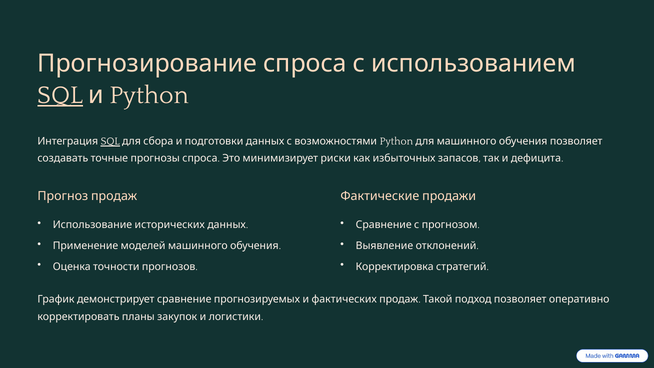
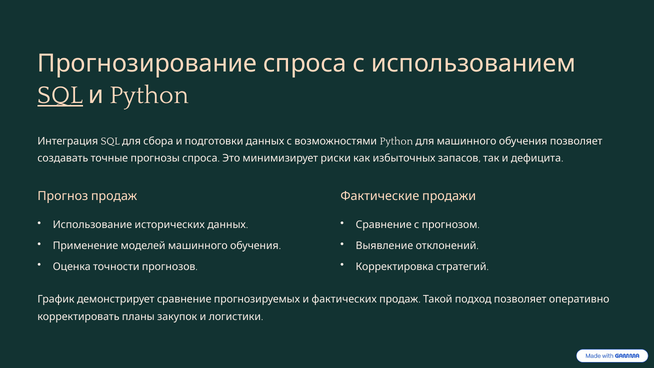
SQL underline: present -> none (110, 141)
